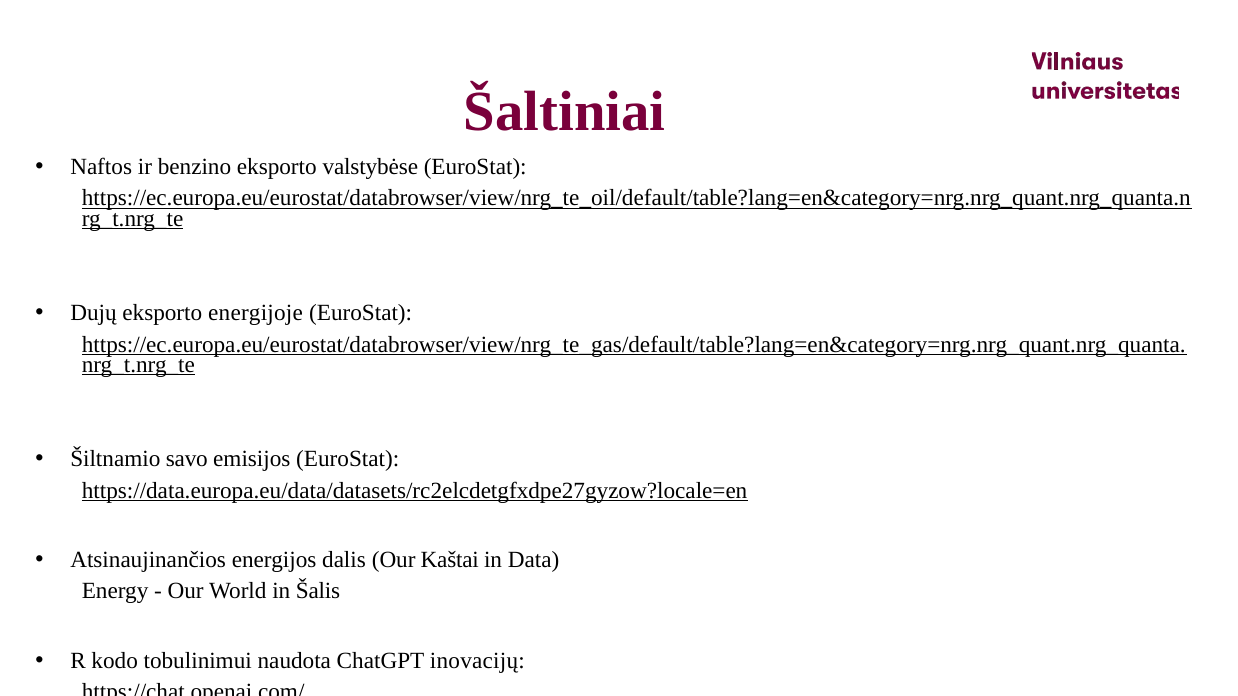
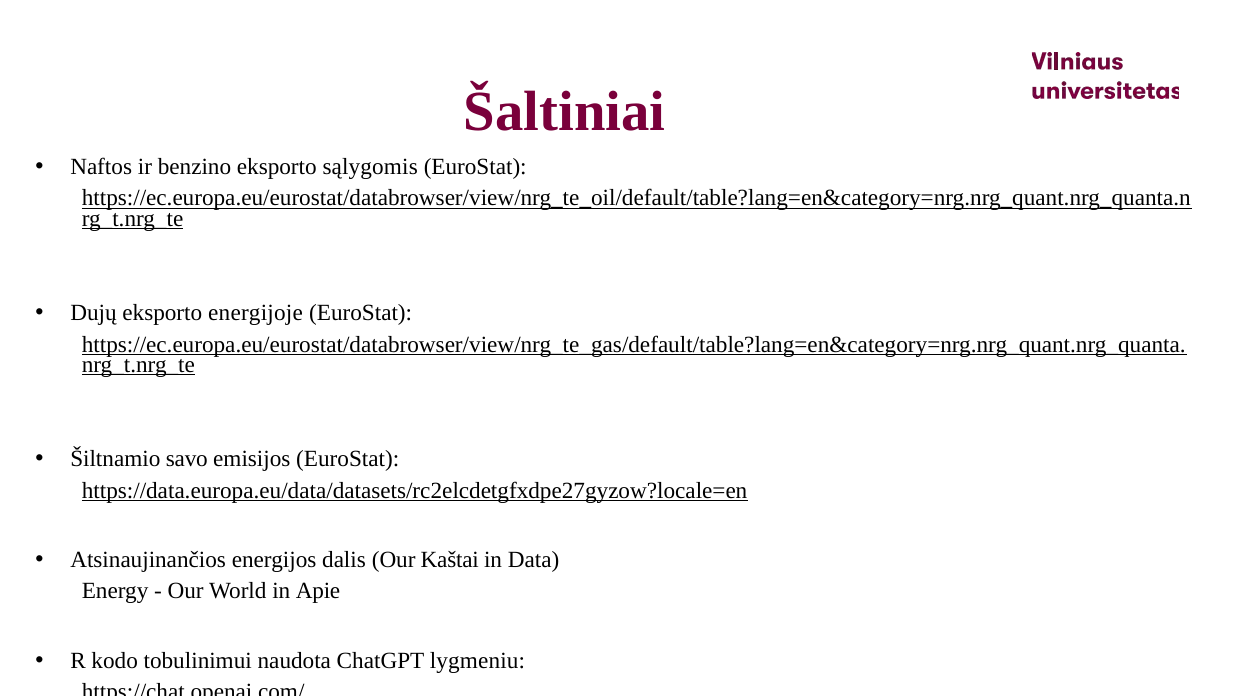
valstybėse: valstybėse -> sąlygomis (370, 167)
Šalis: Šalis -> Apie (318, 592)
inovacijų: inovacijų -> lygmeniu (477, 661)
